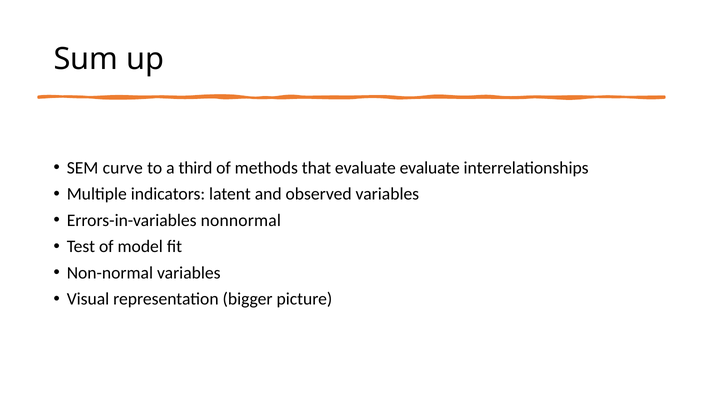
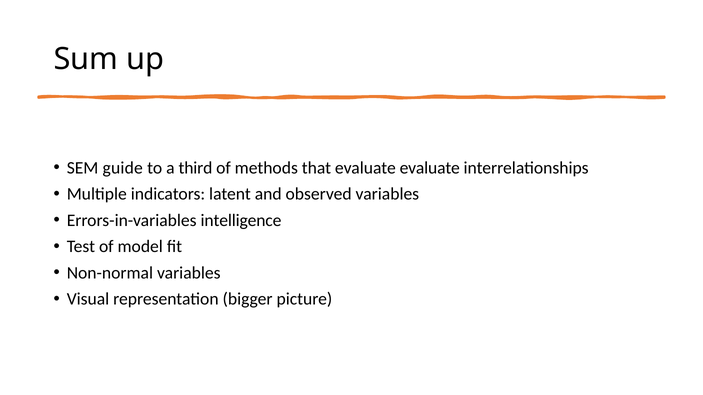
curve: curve -> guide (123, 168)
nonnormal: nonnormal -> intelligence (241, 221)
